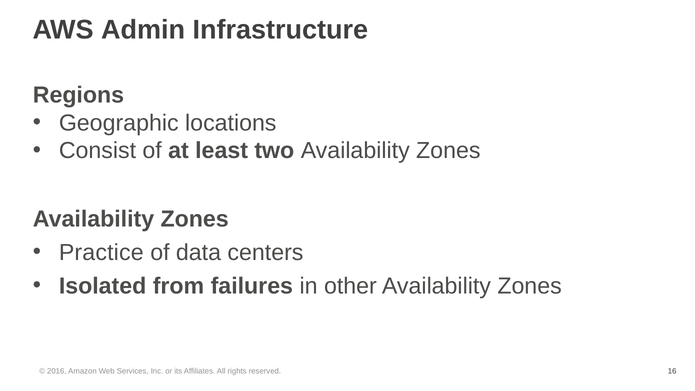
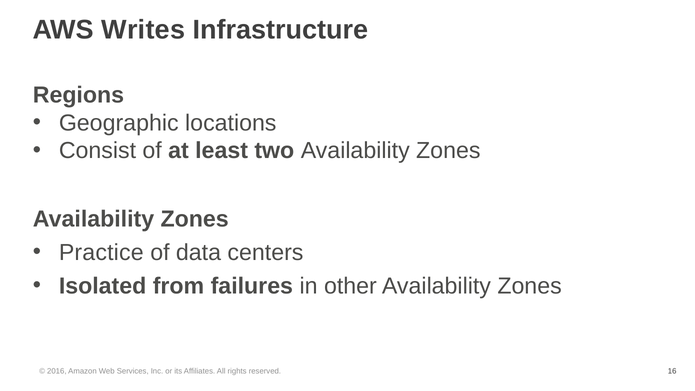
Admin: Admin -> Writes (143, 30)
